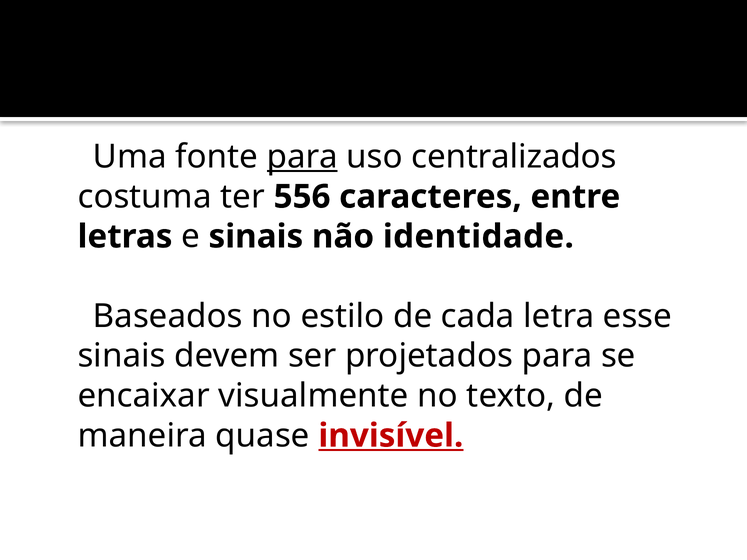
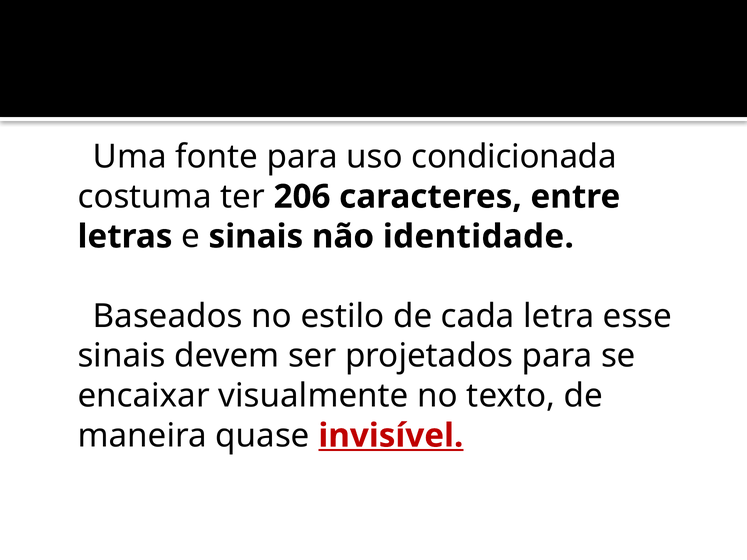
para underline: present -> none (302, 157)
centralizados: centralizados -> condicionada (514, 157)
556: 556 -> 206 (302, 197)
